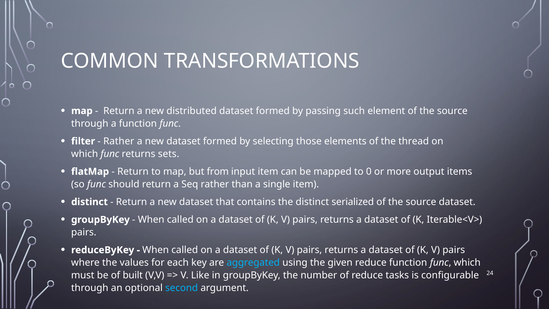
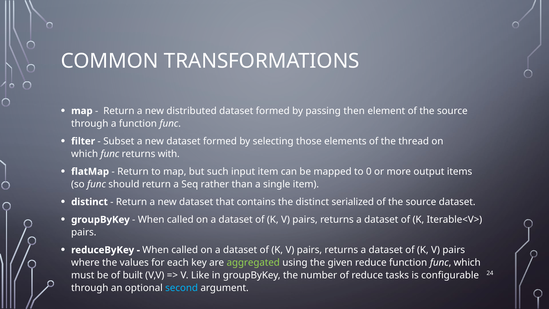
such: such -> then (354, 111)
Rather: Rather -> Subset (119, 141)
sets: sets -> with (169, 154)
from: from -> such (218, 171)
aggregated colour: light blue -> light green (253, 262)
